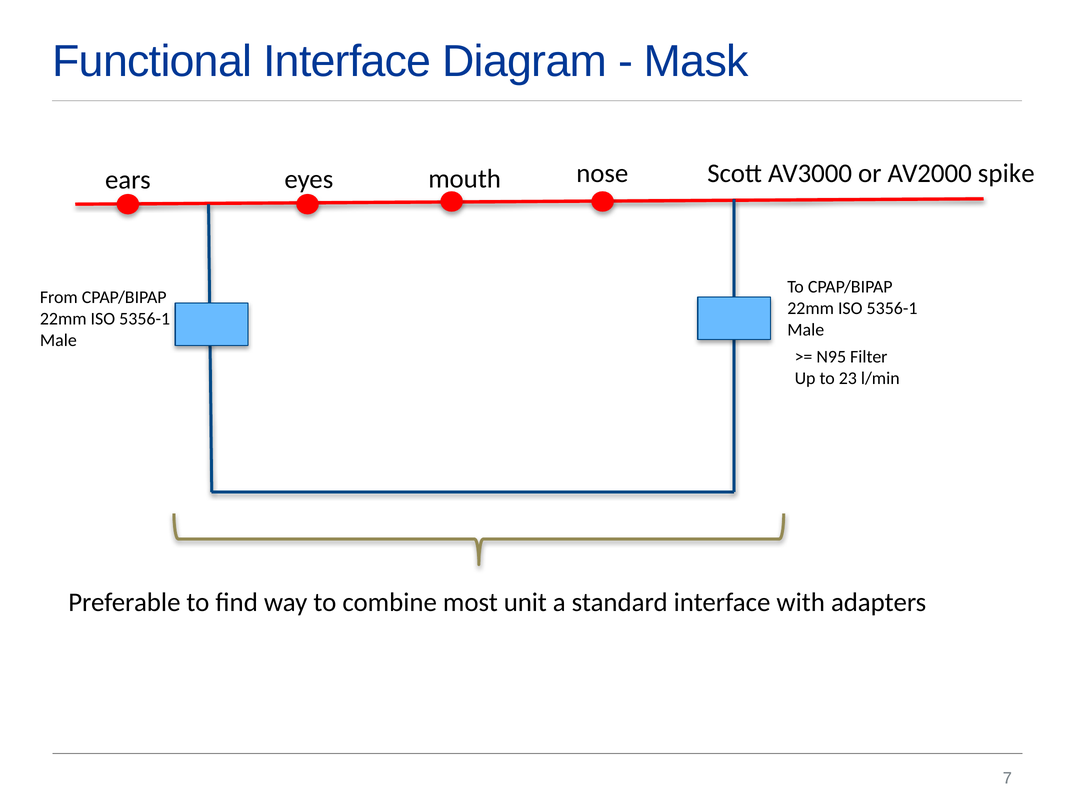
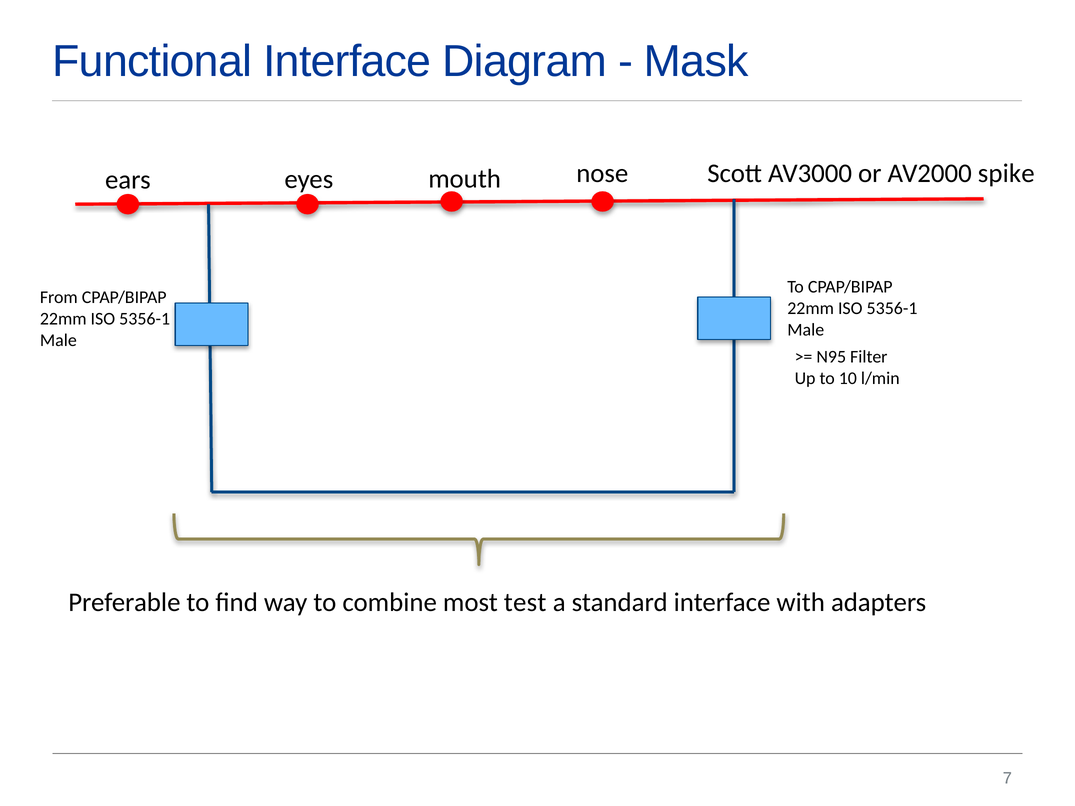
23: 23 -> 10 (848, 378)
unit: unit -> test (525, 603)
